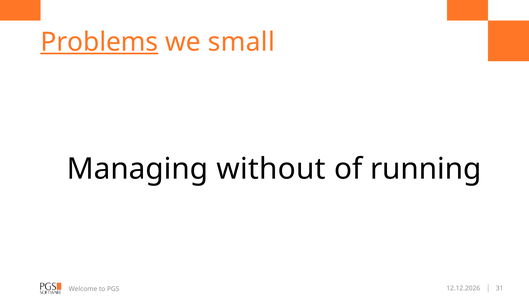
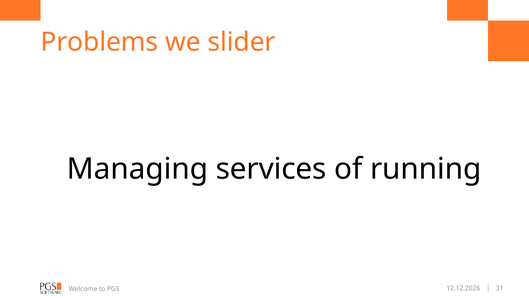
Problems underline: present -> none (99, 42)
small: small -> slider (242, 42)
without: without -> services (271, 169)
